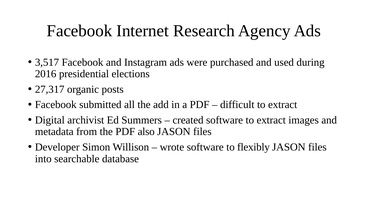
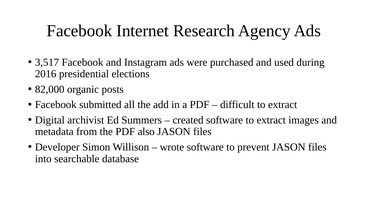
27,317: 27,317 -> 82,000 (50, 89)
flexibly: flexibly -> prevent (253, 147)
